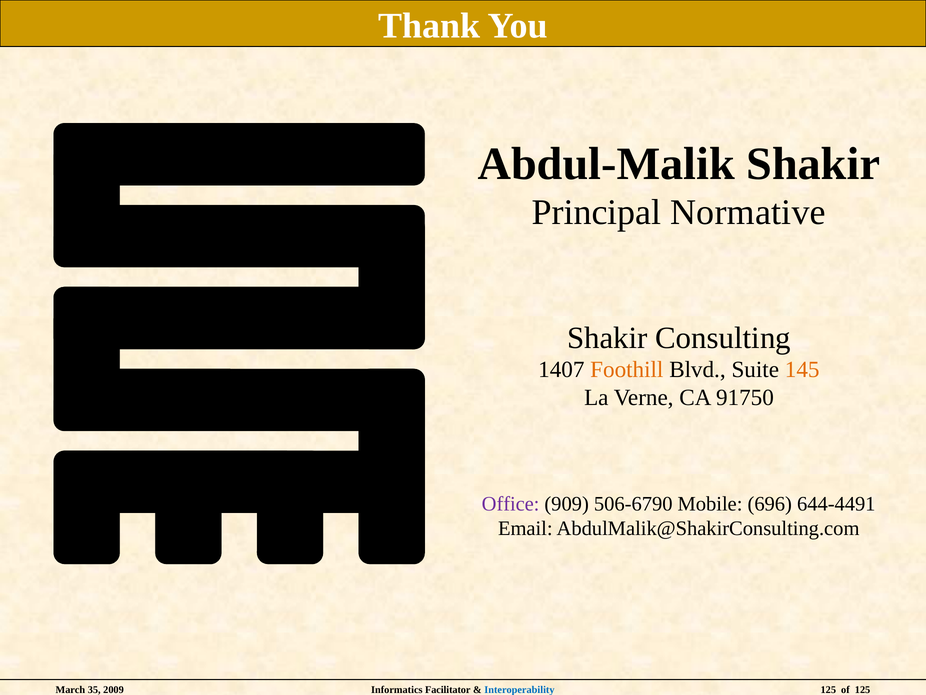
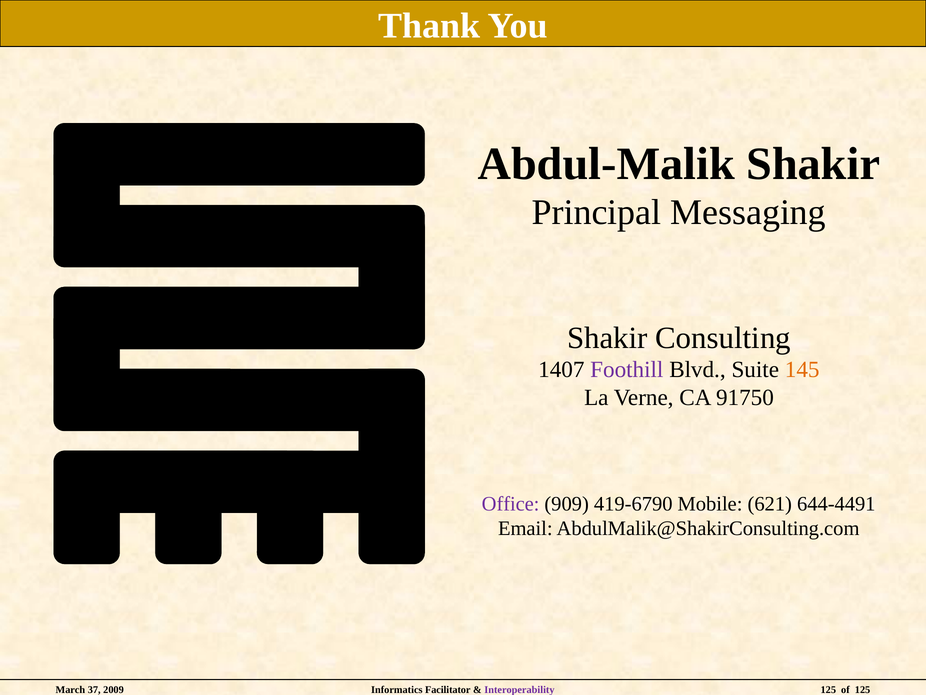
Normative: Normative -> Messaging (748, 212)
Foothill colour: orange -> purple (627, 369)
506-6790: 506-6790 -> 419-6790 (633, 503)
696: 696 -> 621 (770, 503)
35: 35 -> 37 (94, 689)
Interoperability colour: blue -> purple (519, 689)
